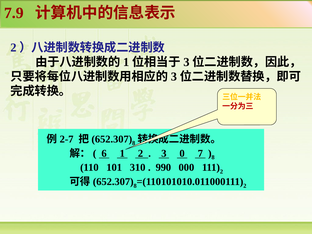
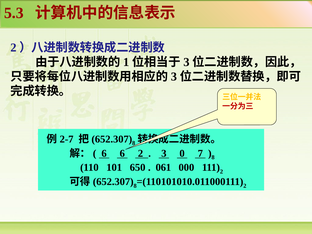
7.9: 7.9 -> 5.3 (14, 13)
6 1: 1 -> 6 (122, 153)
310: 310 -> 650 (138, 168)
990: 990 -> 061 (163, 168)
